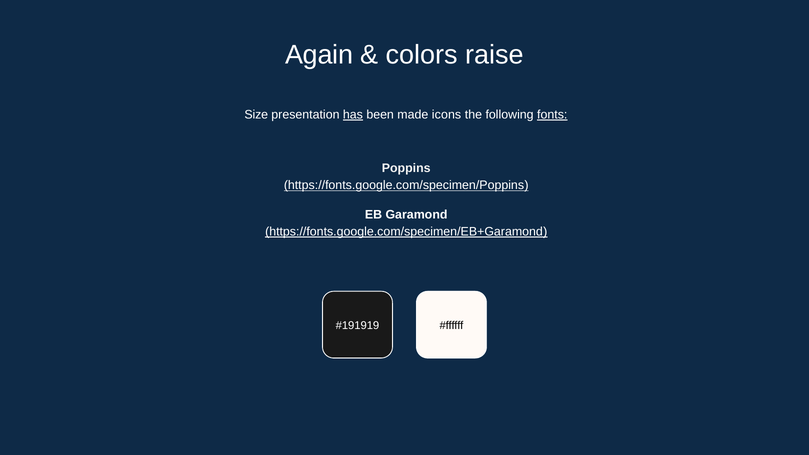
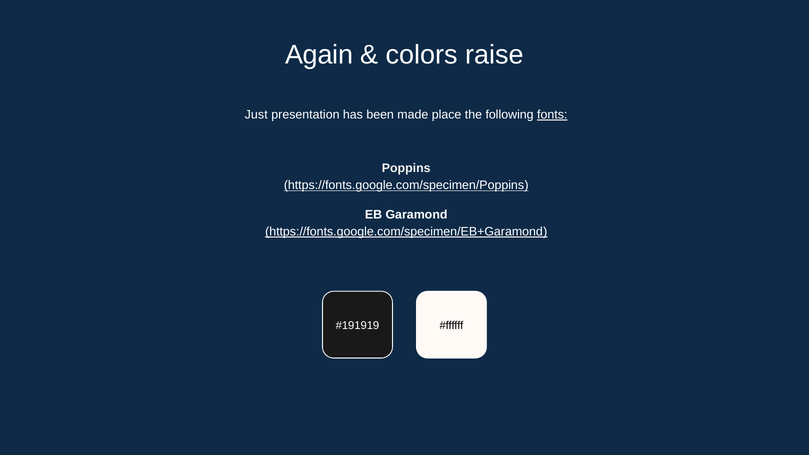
Size: Size -> Just (256, 115)
has underline: present -> none (353, 115)
icons: icons -> place (447, 115)
